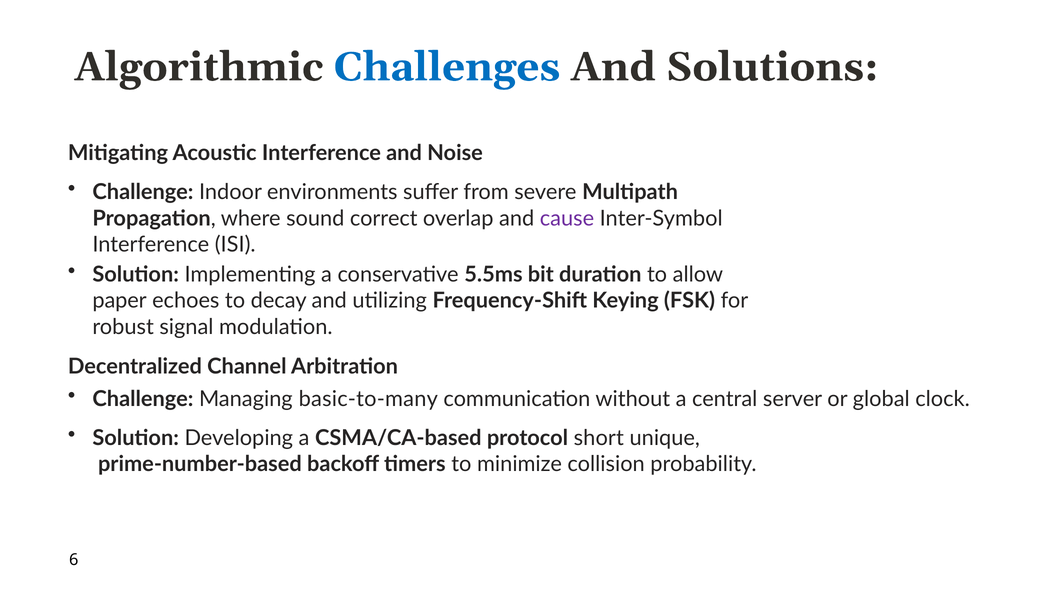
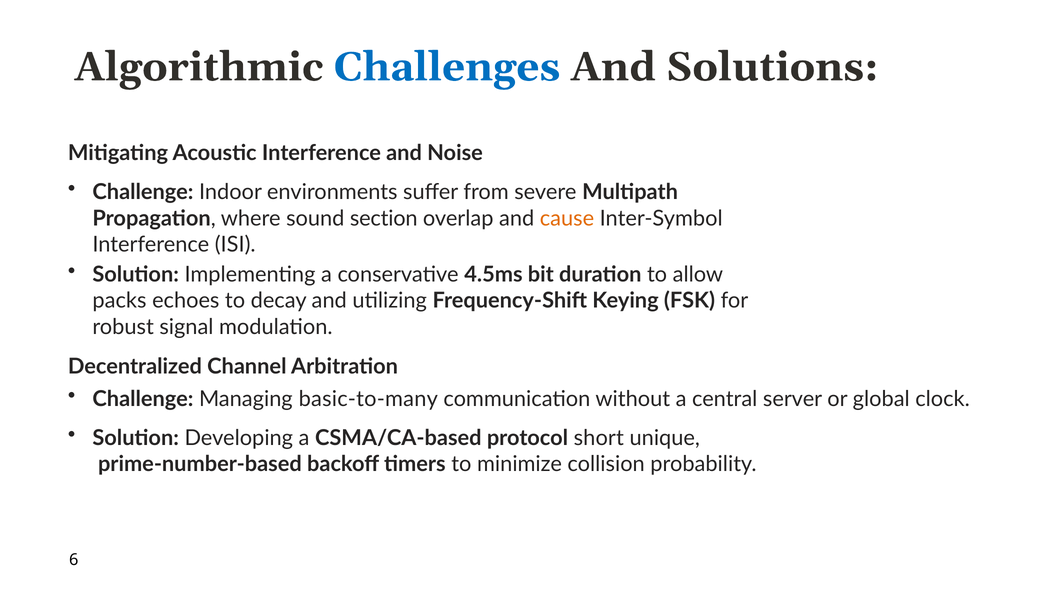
correct: correct -> section (384, 218)
cause colour: purple -> orange (567, 218)
5.5ms: 5.5ms -> 4.5ms (493, 274)
paper: paper -> packs (119, 300)
